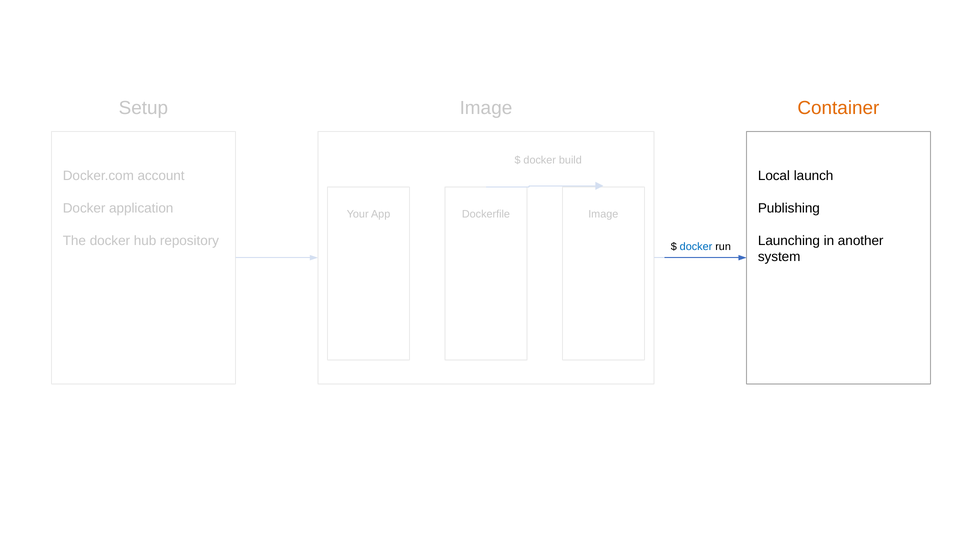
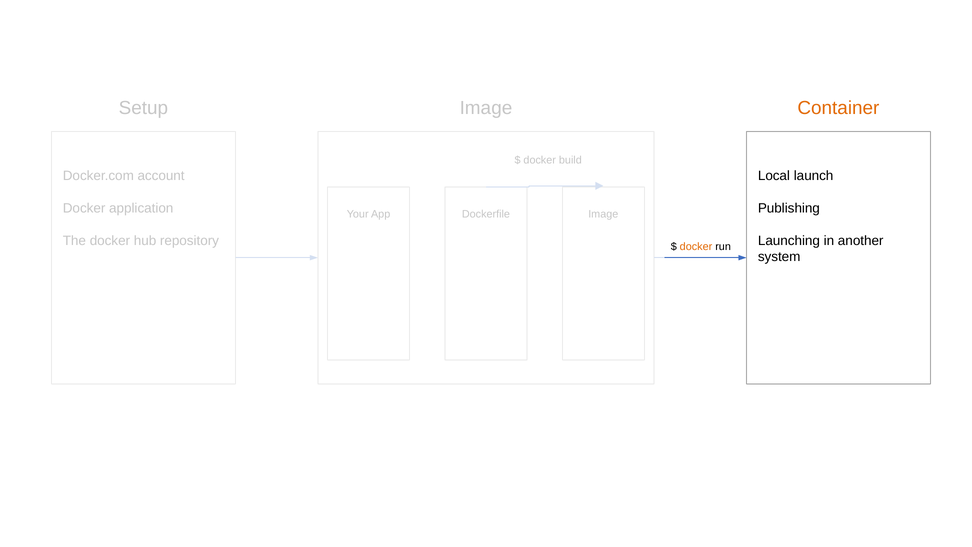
docker colour: blue -> orange (696, 247)
